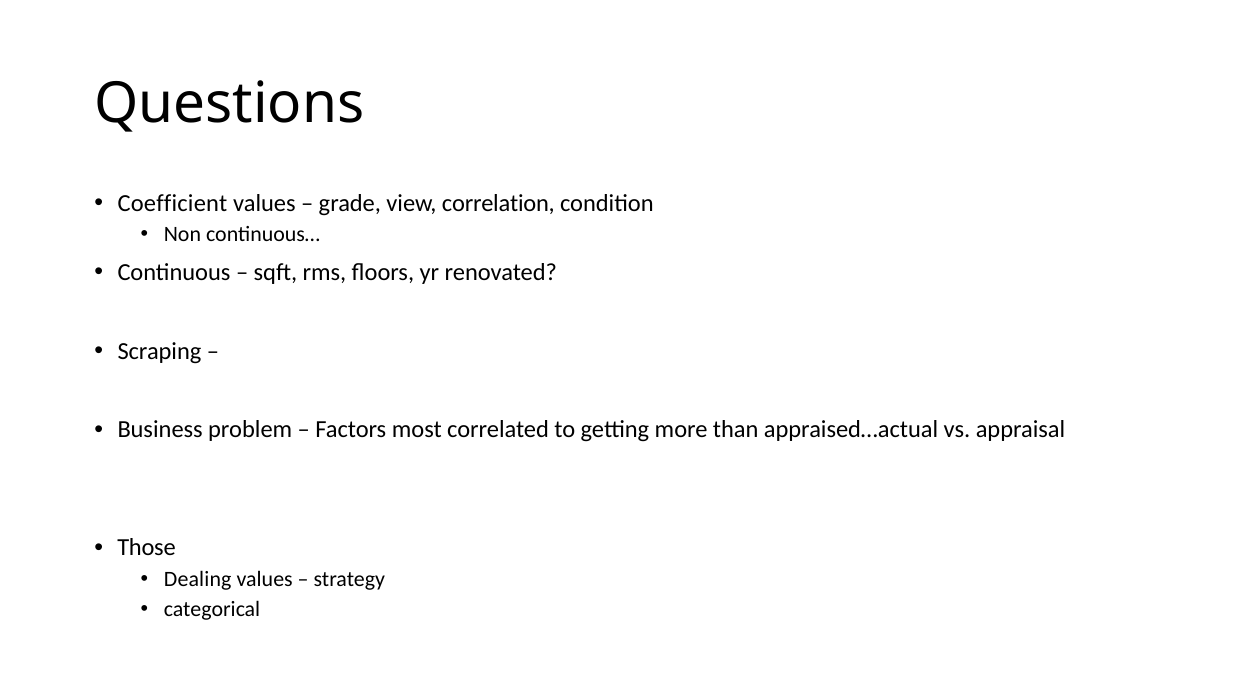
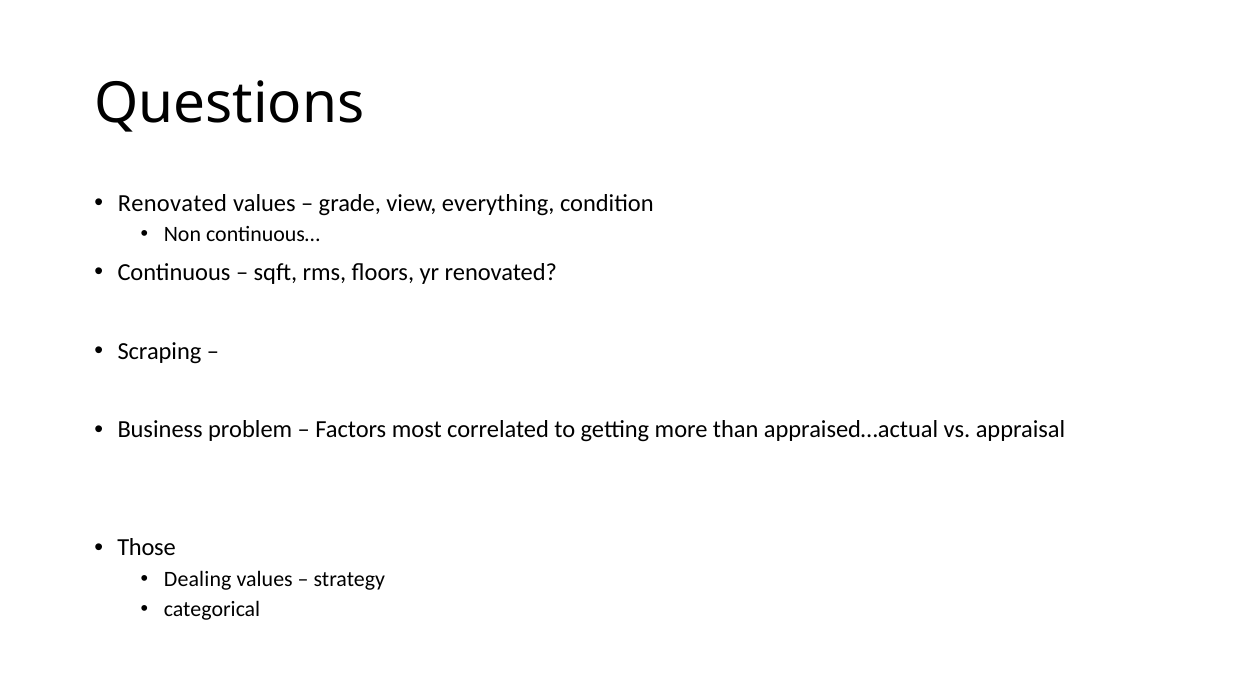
Coefficient: Coefficient -> Renovated (172, 203)
correlation: correlation -> everything (498, 203)
